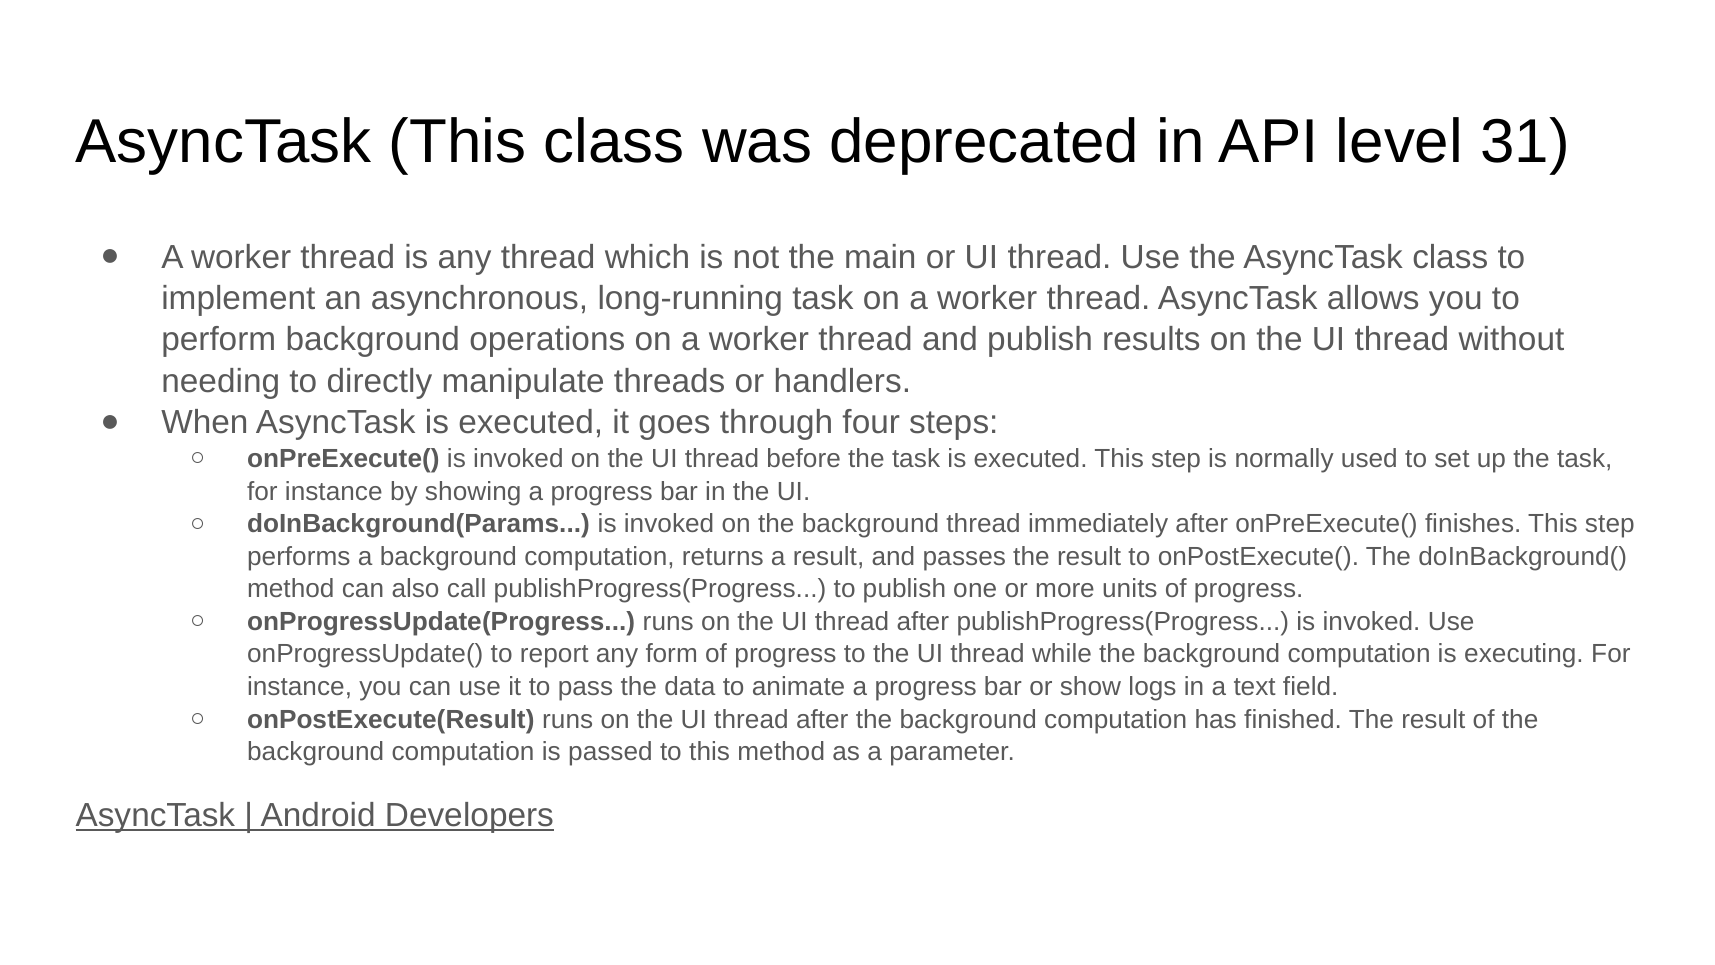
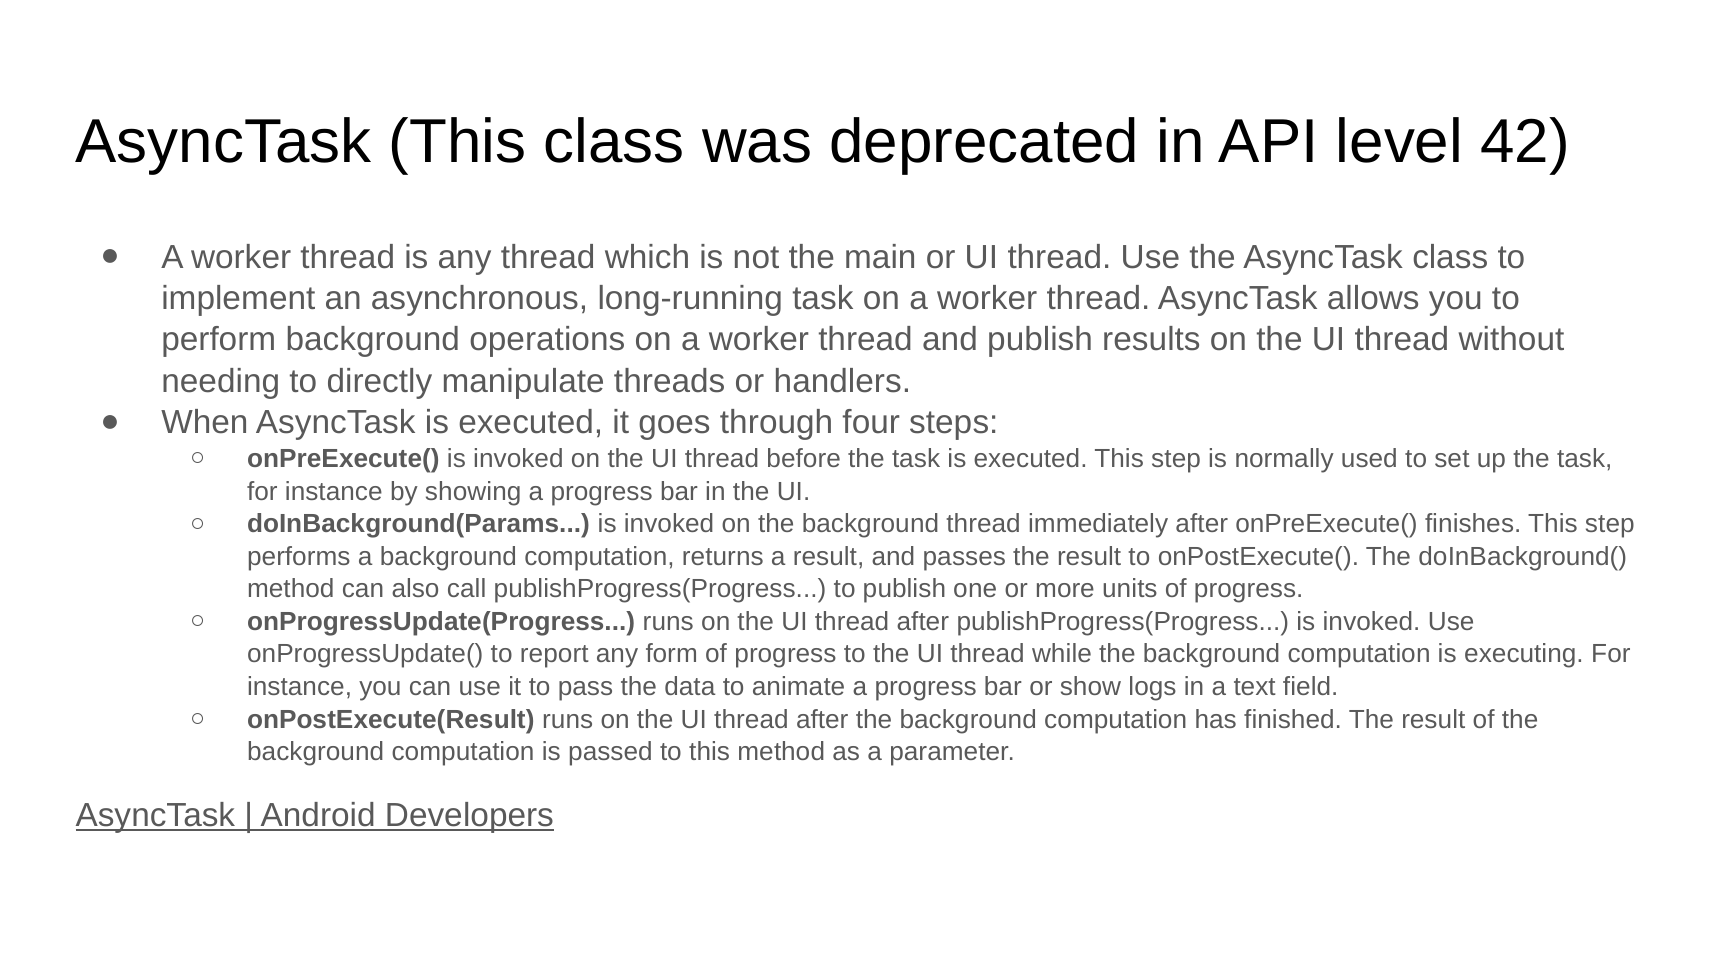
31: 31 -> 42 (1525, 142)
